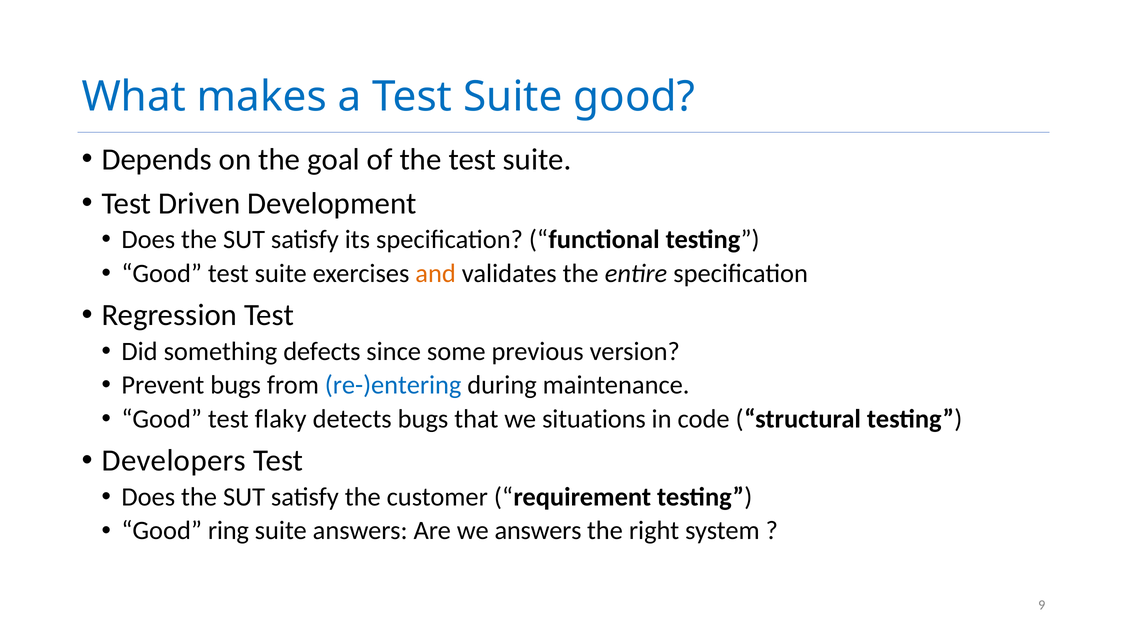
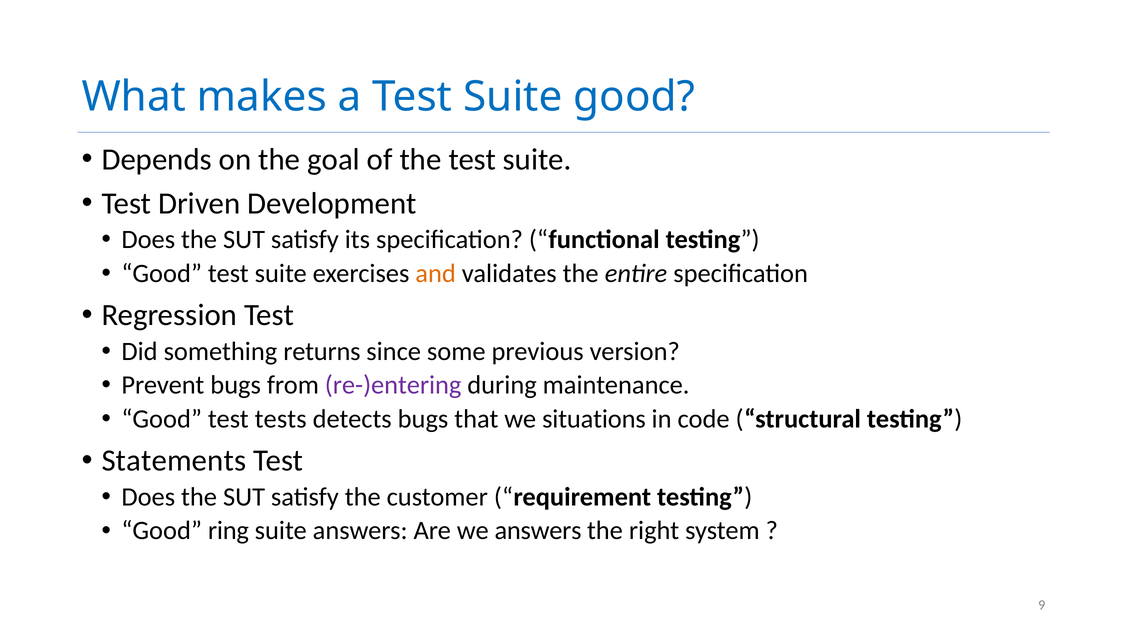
defects: defects -> returns (322, 351)
re-)entering colour: blue -> purple (393, 385)
flaky: flaky -> tests (281, 419)
Developers: Developers -> Statements (174, 461)
